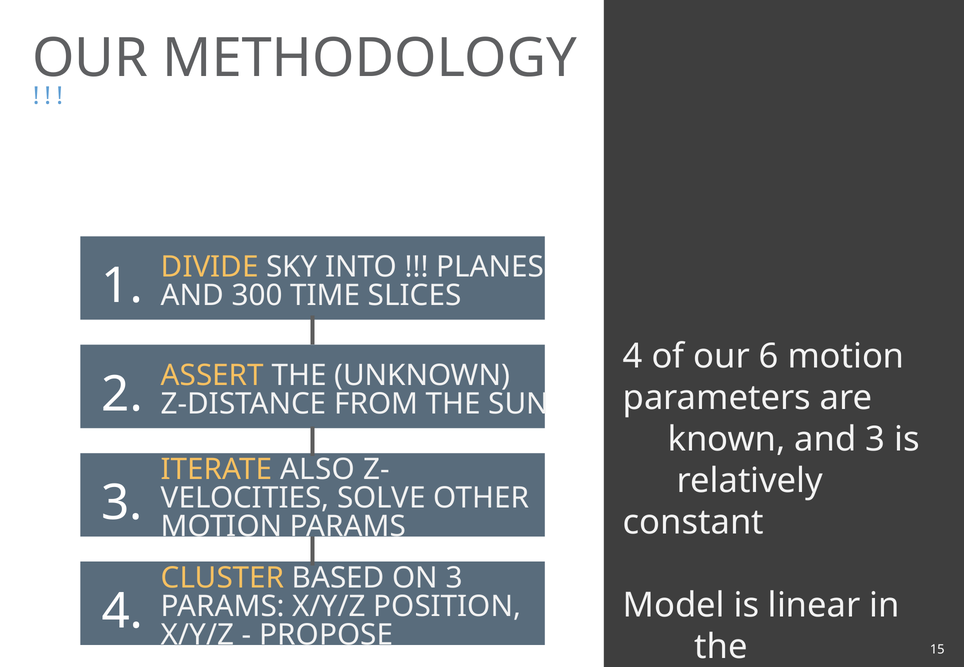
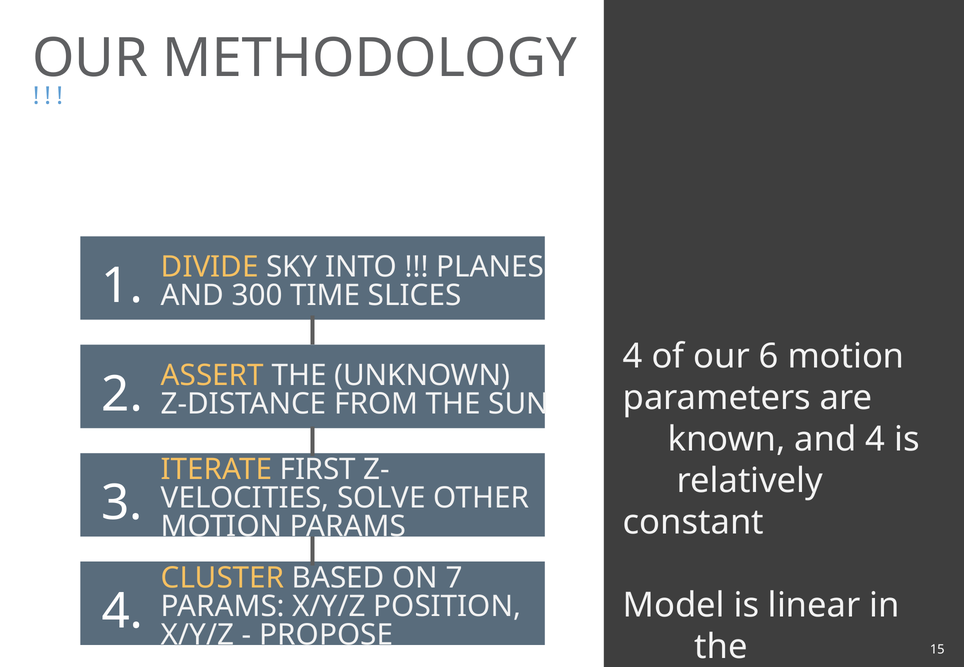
and 3: 3 -> 4 (875, 439)
ALSO: ALSO -> FIRST (318, 470)
ON 3: 3 -> 7 (454, 578)
